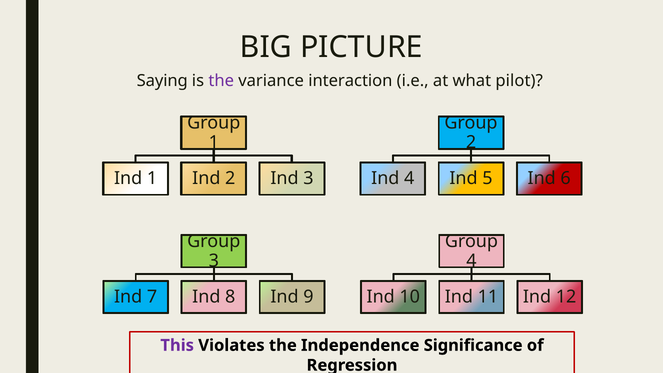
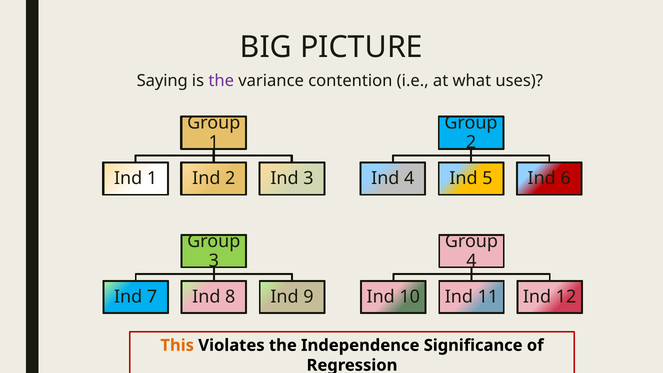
interaction: interaction -> contention (350, 81)
pilot: pilot -> uses (519, 81)
This colour: purple -> orange (177, 345)
